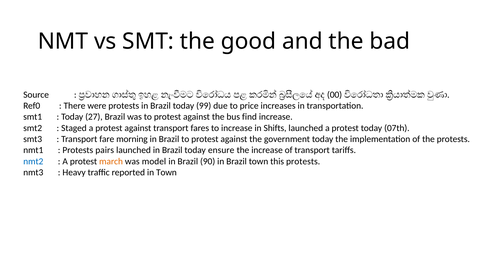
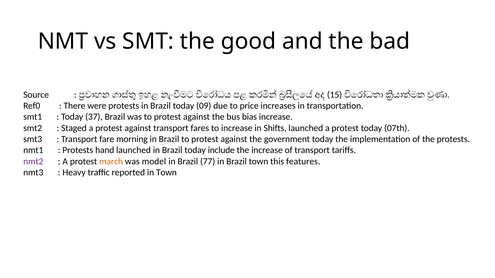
00: 00 -> 15 (335, 95)
99: 99 -> 09 (204, 106)
27: 27 -> 37 (94, 117)
find: find -> bias (250, 117)
pairs: pairs -> hand (105, 150)
ensure: ensure -> include (221, 150)
nmt2 colour: blue -> purple (33, 162)
90: 90 -> 77 (208, 162)
this protests: protests -> features (303, 162)
